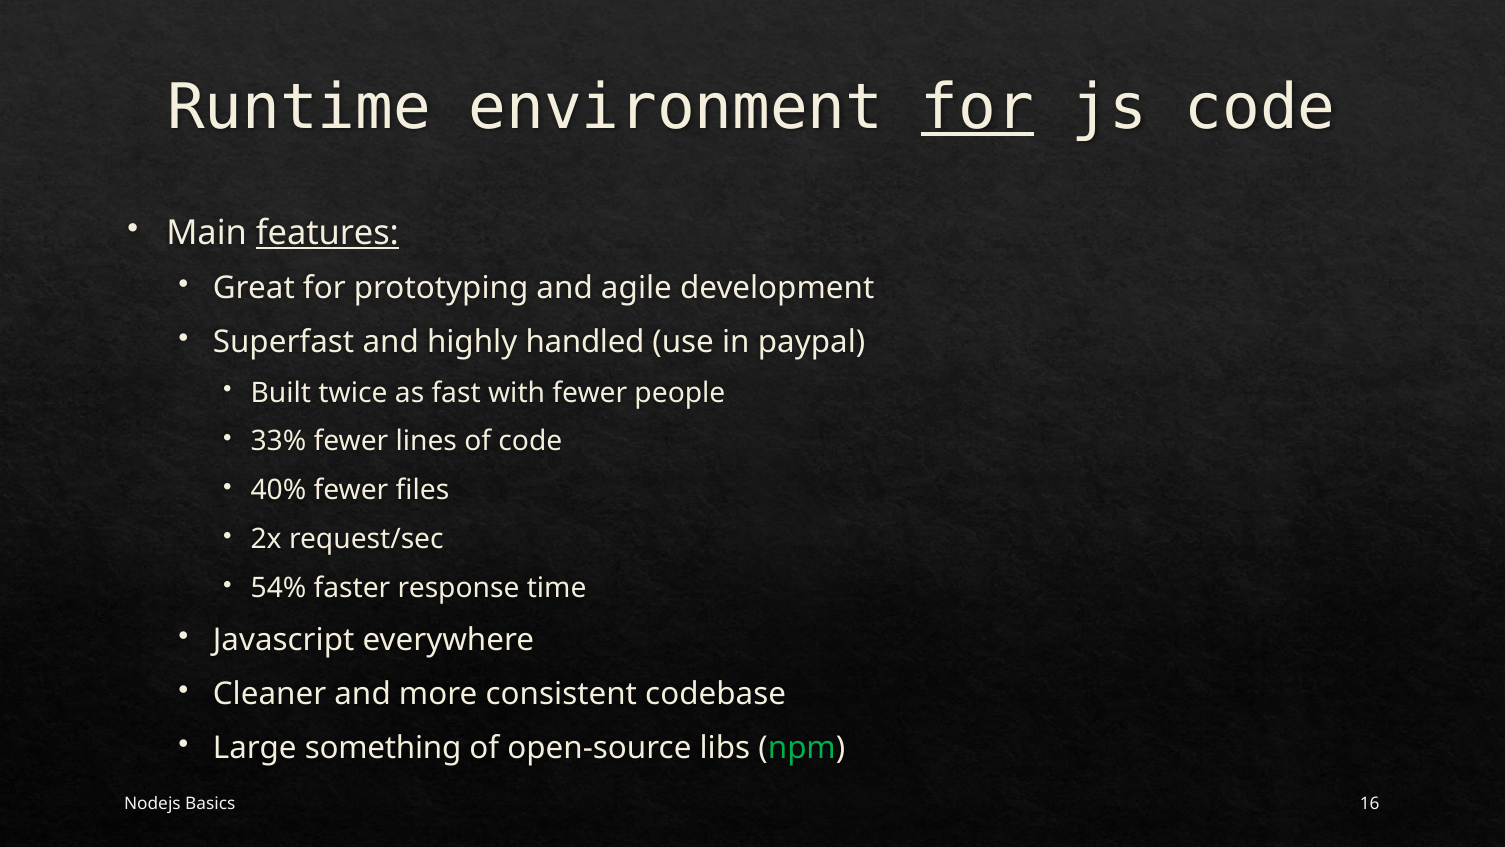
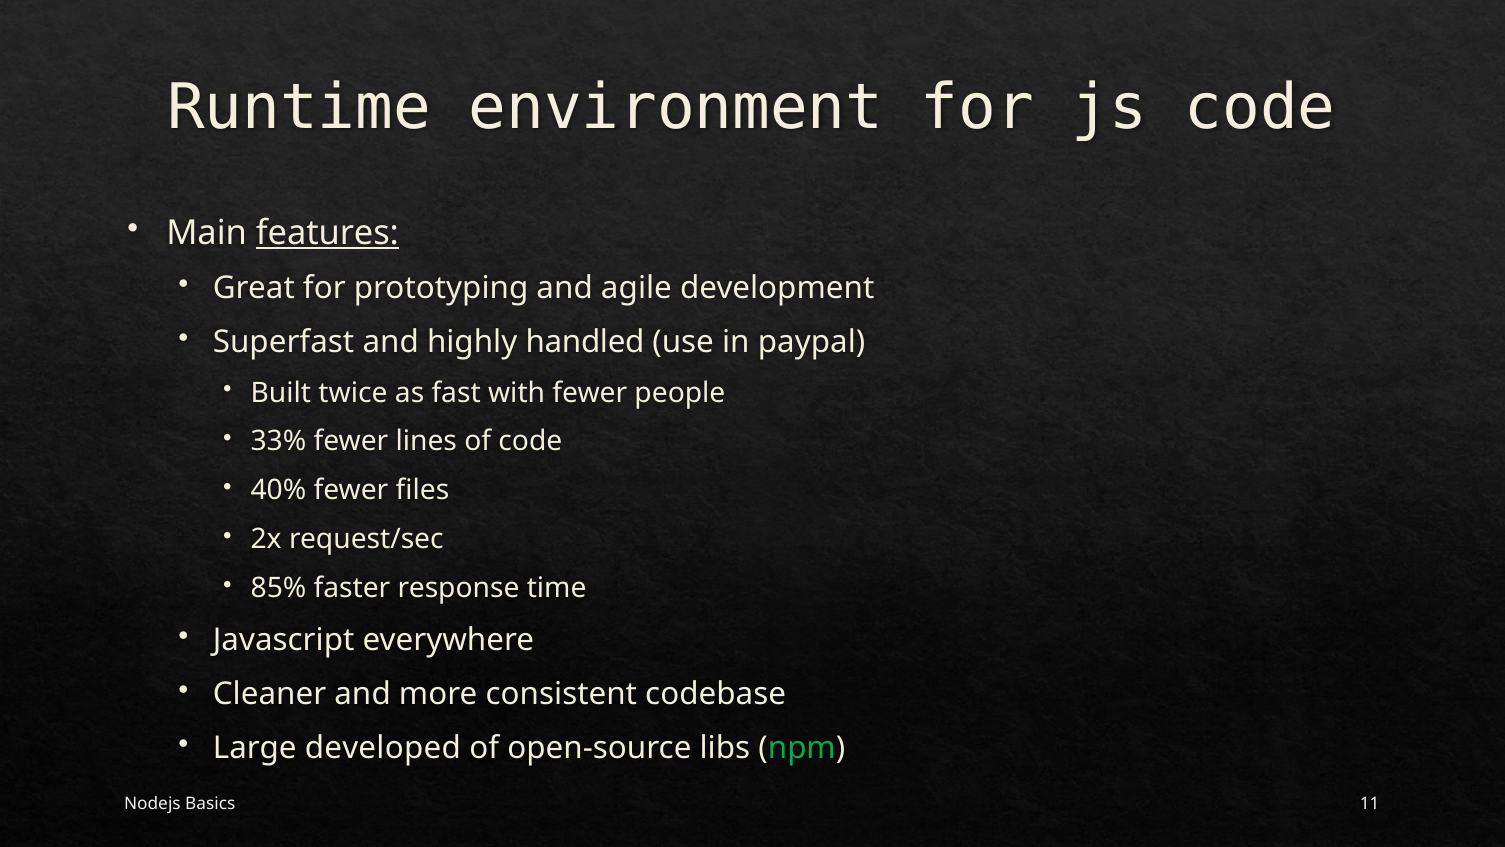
for underline: present -> none (977, 107)
54%: 54% -> 85% (279, 588)
something: something -> developed (383, 747)
16: 16 -> 11 (1370, 803)
